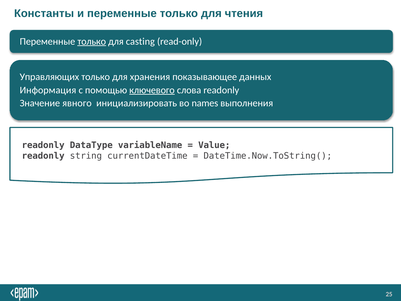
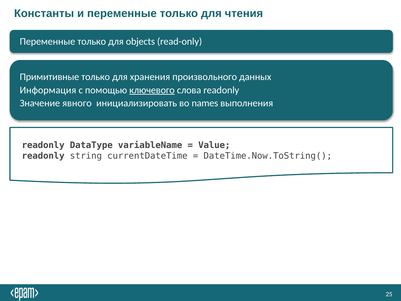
только underline: present -> none (92, 41)
casting: casting -> objects (140, 41)
Управляющих: Управляющих -> Примитивные (49, 77)
показывающее: показывающее -> произвольного (205, 77)
